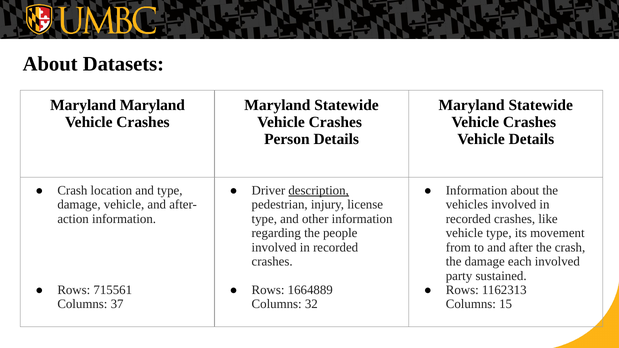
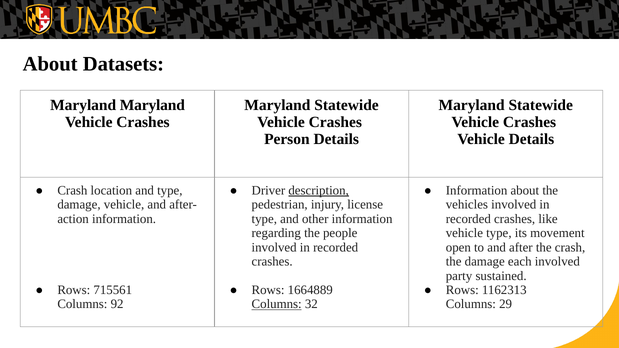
from: from -> open (458, 247)
37: 37 -> 92 (117, 304)
Columns underline: none -> present (277, 304)
15: 15 -> 29 (506, 304)
